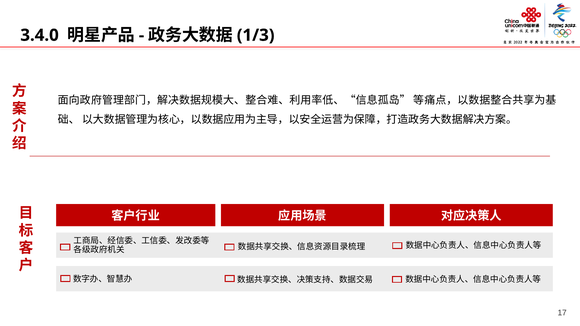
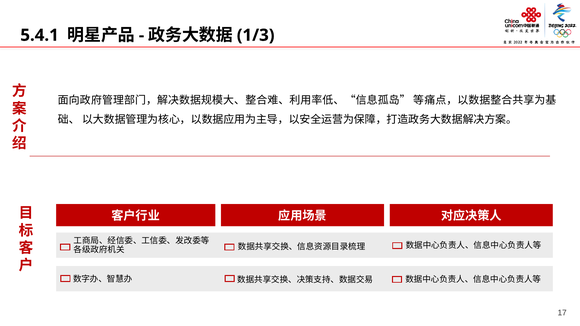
3.4.0: 3.4.0 -> 5.4.1 (40, 35)
